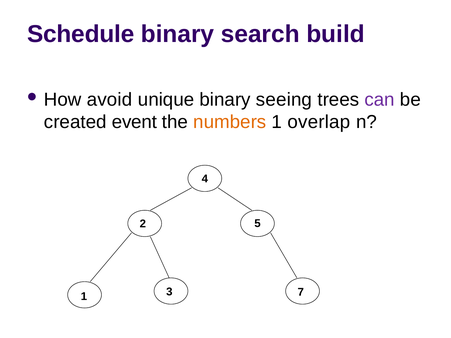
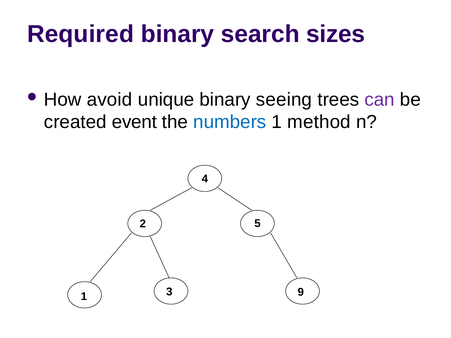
Schedule: Schedule -> Required (81, 34)
build: build -> sizes (336, 34)
numbers colour: orange -> blue (230, 122)
overlap: overlap -> method (319, 122)
7: 7 -> 9 (301, 292)
